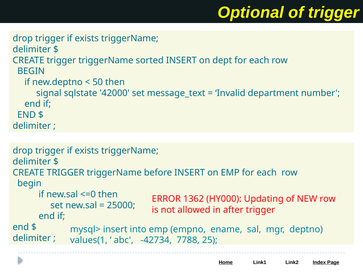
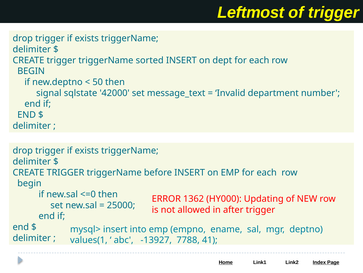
Optional: Optional -> Leftmost (251, 13)
-42734: -42734 -> -13927 (156, 240)
25: 25 -> 41 (210, 240)
